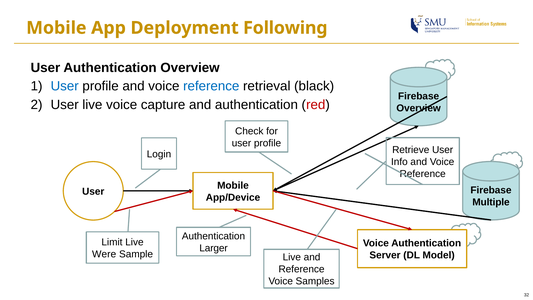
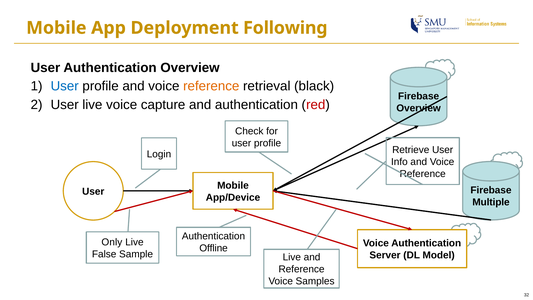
reference colour: blue -> orange (211, 86)
Limit: Limit -> Only (112, 242)
Larger: Larger -> Offline (214, 248)
Were: Were -> False (104, 254)
